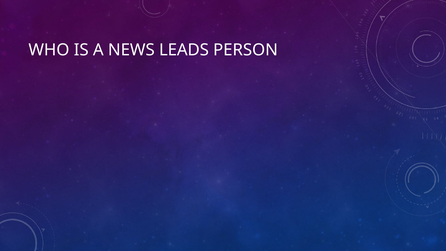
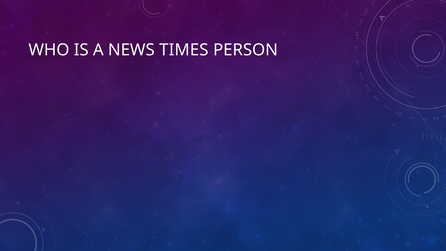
LEADS: LEADS -> TIMES (184, 50)
